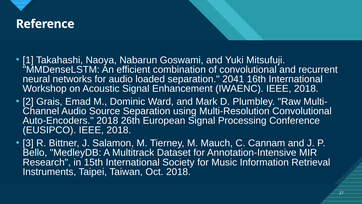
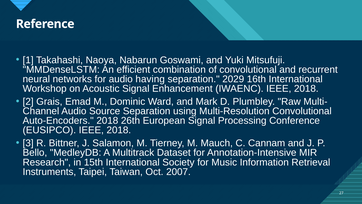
loaded: loaded -> having (150, 79)
2041: 2041 -> 2029 (233, 79)
Oct 2018: 2018 -> 2007 (178, 171)
